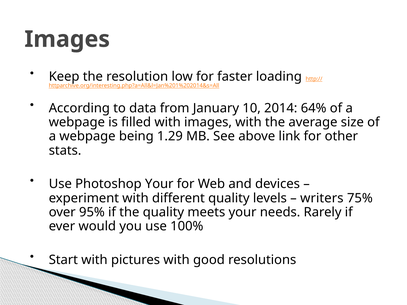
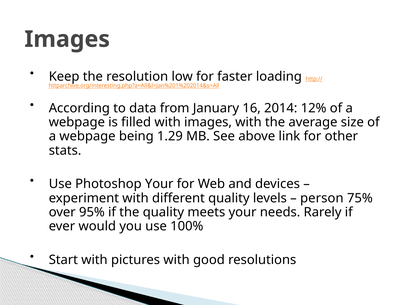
10: 10 -> 16 (252, 108)
64%: 64% -> 12% (314, 108)
writers: writers -> person (322, 198)
